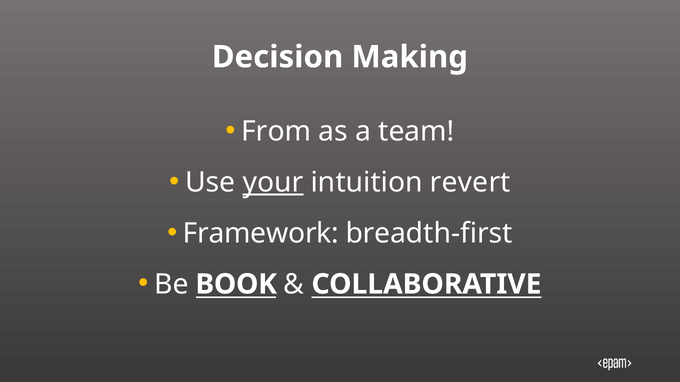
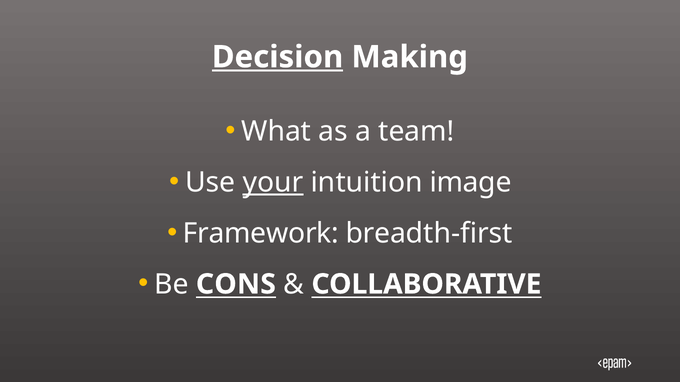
Decision underline: none -> present (278, 57)
From: From -> What (276, 132)
revert: revert -> image (471, 183)
BOOK: BOOK -> CONS (236, 285)
